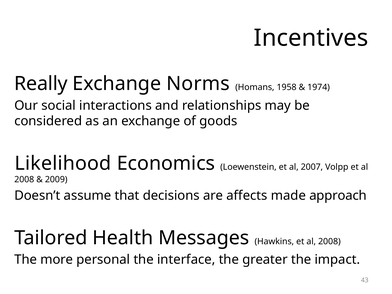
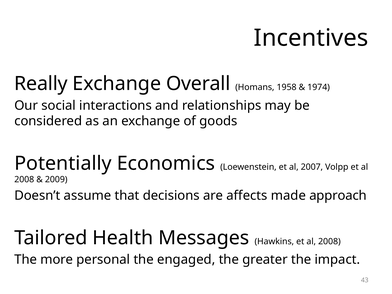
Norms: Norms -> Overall (198, 84)
Likelihood: Likelihood -> Potentially (63, 163)
interface: interface -> engaged (186, 260)
